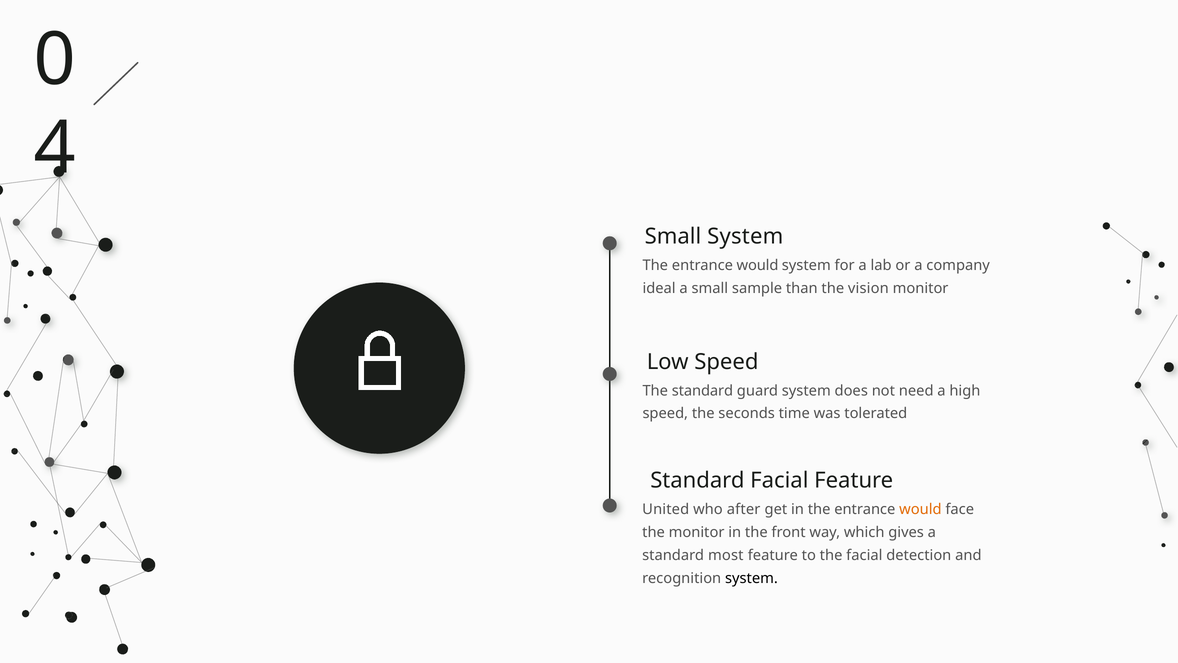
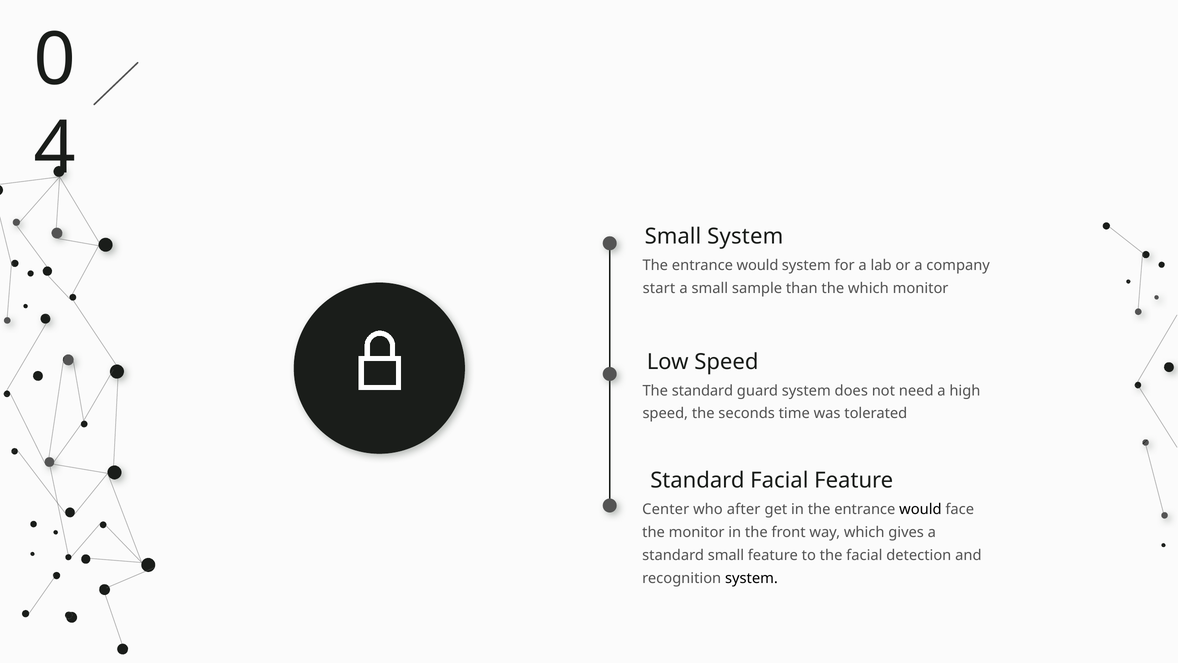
ideal: ideal -> start (659, 288)
the vision: vision -> which (868, 288)
United: United -> Center (666, 509)
would colour: orange -> black (920, 509)
standard most: most -> small (726, 555)
